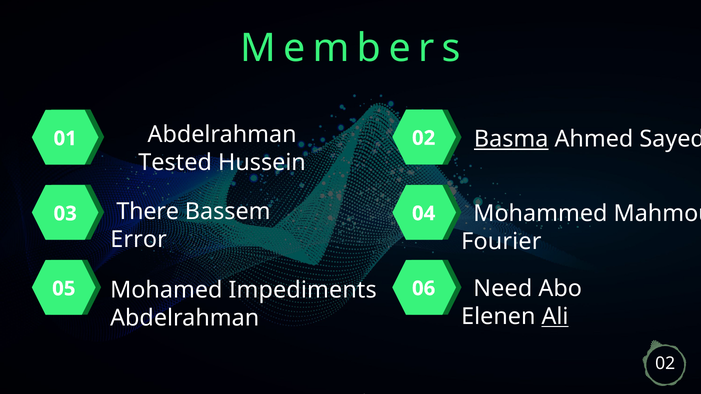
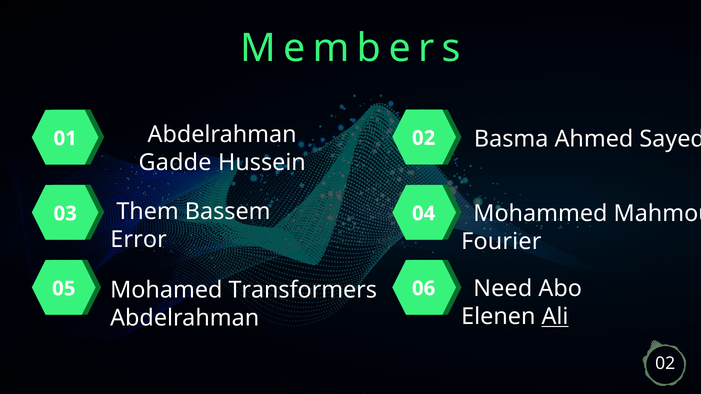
Basma underline: present -> none (511, 139)
Tested: Tested -> Gadde (175, 163)
There: There -> Them (148, 212)
Impediments: Impediments -> Transformers (303, 290)
